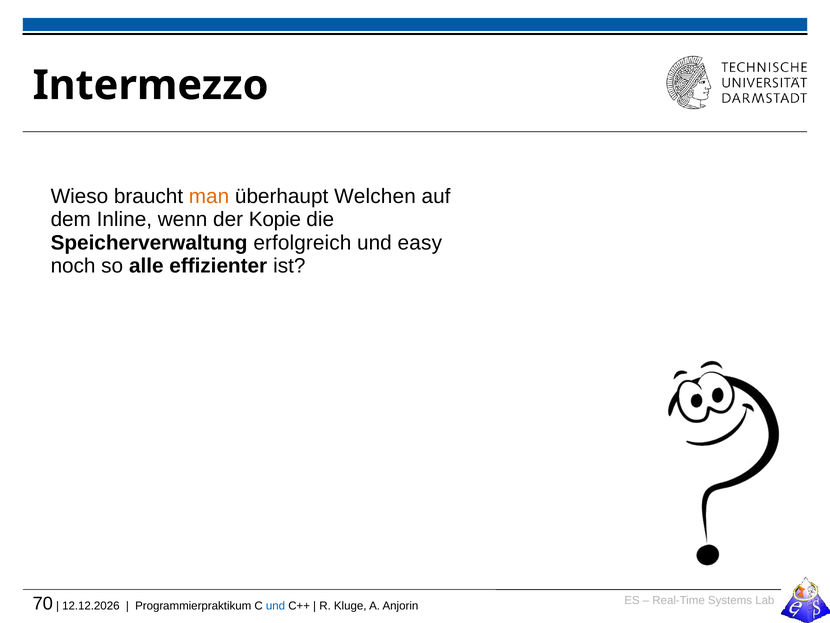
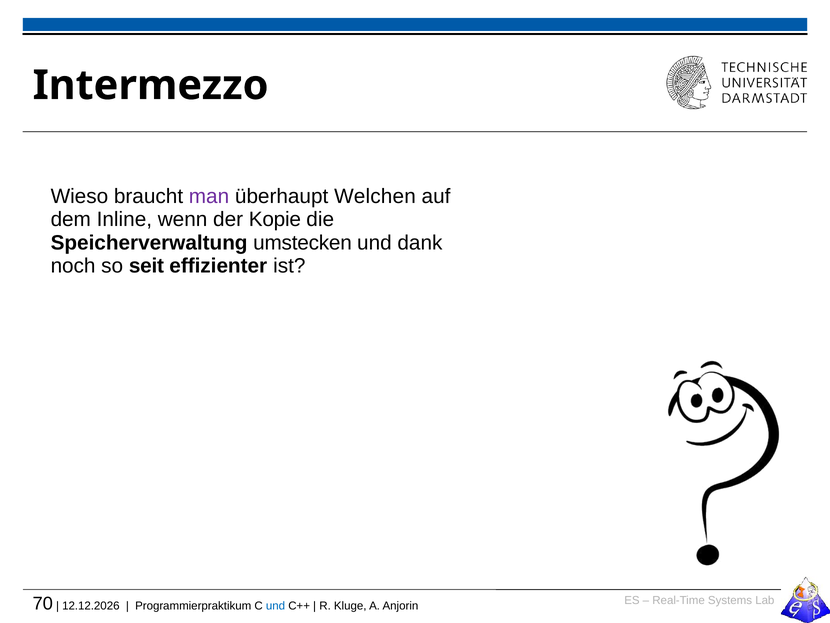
man colour: orange -> purple (209, 196)
erfolgreich: erfolgreich -> umstecken (303, 242)
easy: easy -> dank (420, 242)
alle: alle -> seit (146, 266)
